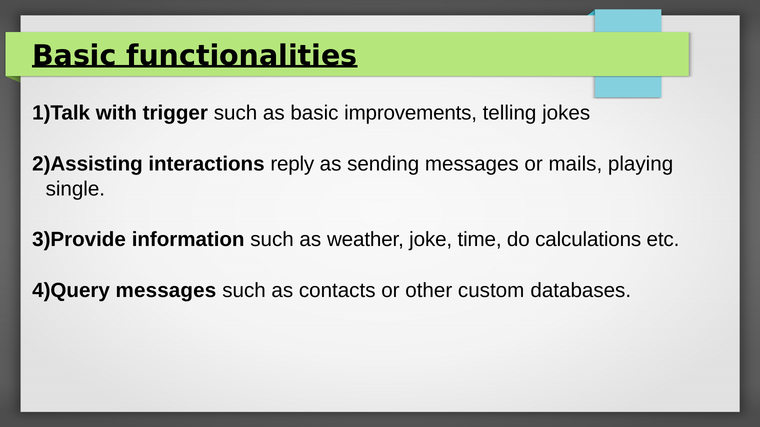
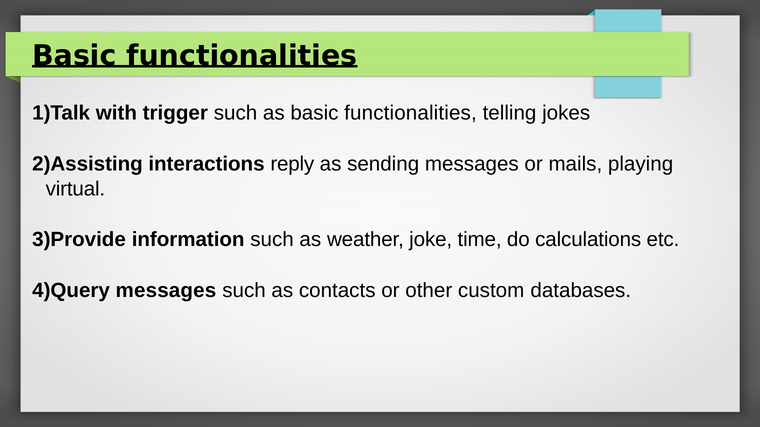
as basic improvements: improvements -> functionalities (410, 113)
single: single -> virtual (75, 189)
